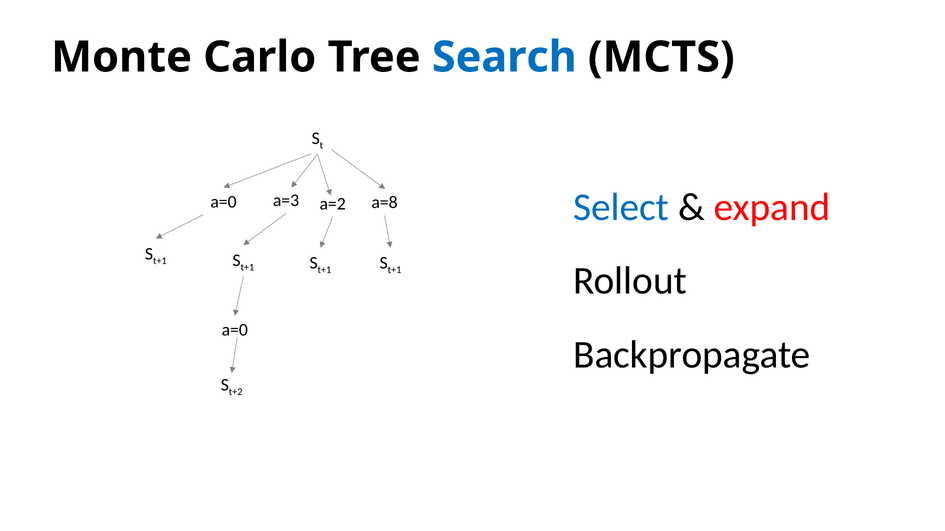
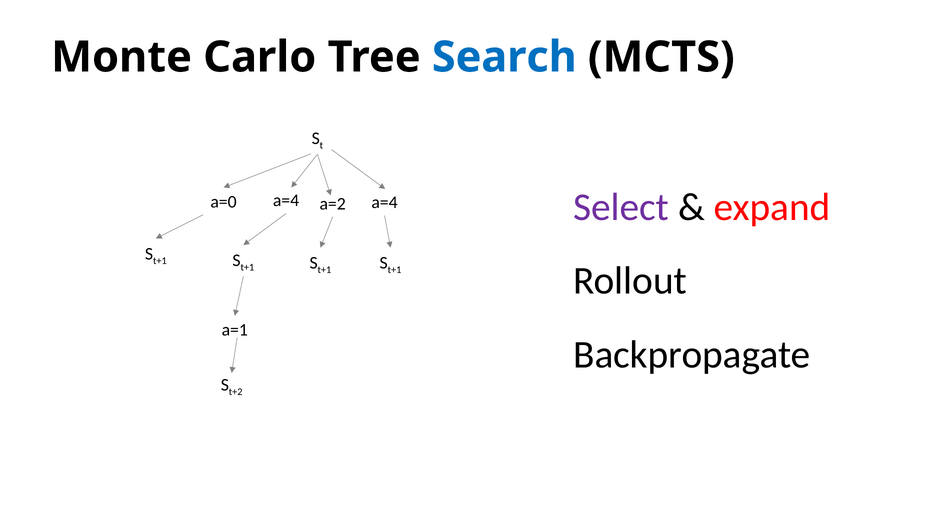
Select colour: blue -> purple (621, 207)
a=3: a=3 -> a=4 (286, 201)
a=8: a=8 -> a=4 (385, 203)
a=0: a=0 -> a=1 (235, 330)
